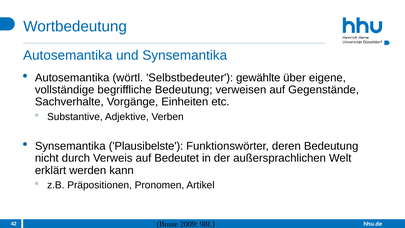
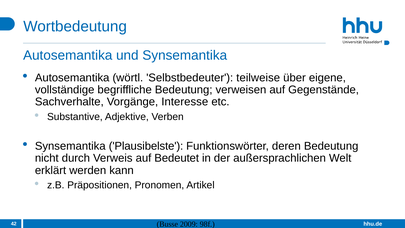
gewählte: gewählte -> teilweise (258, 78)
Einheiten: Einheiten -> Interesse (185, 102)
